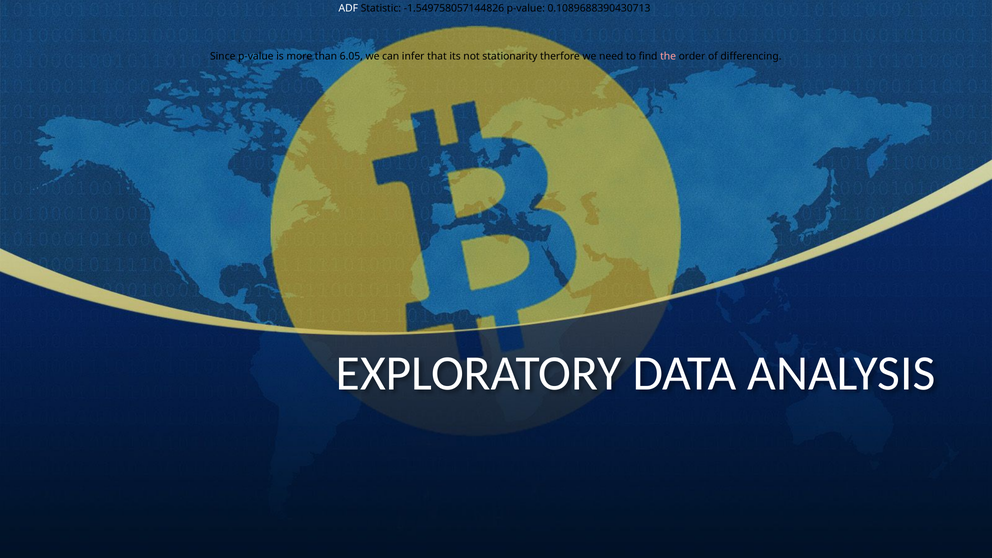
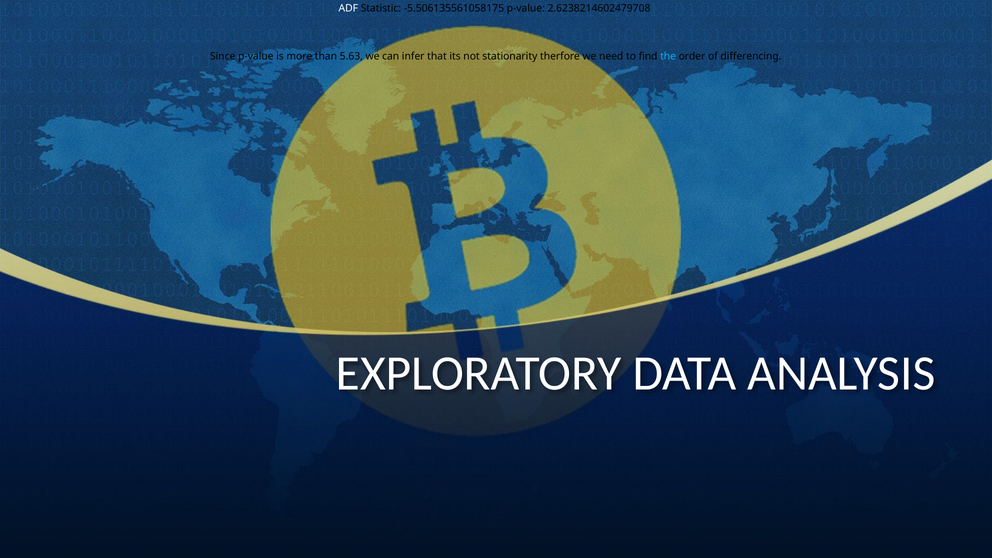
-1.549758057144826: -1.549758057144826 -> -5.506135561058175 (454, 8)
0.1089688390430713: 0.1089688390430713 -> 2.6238214602479708 (599, 8)
6.05: 6.05 -> 5.63 (351, 56)
the colour: pink -> light blue (668, 56)
